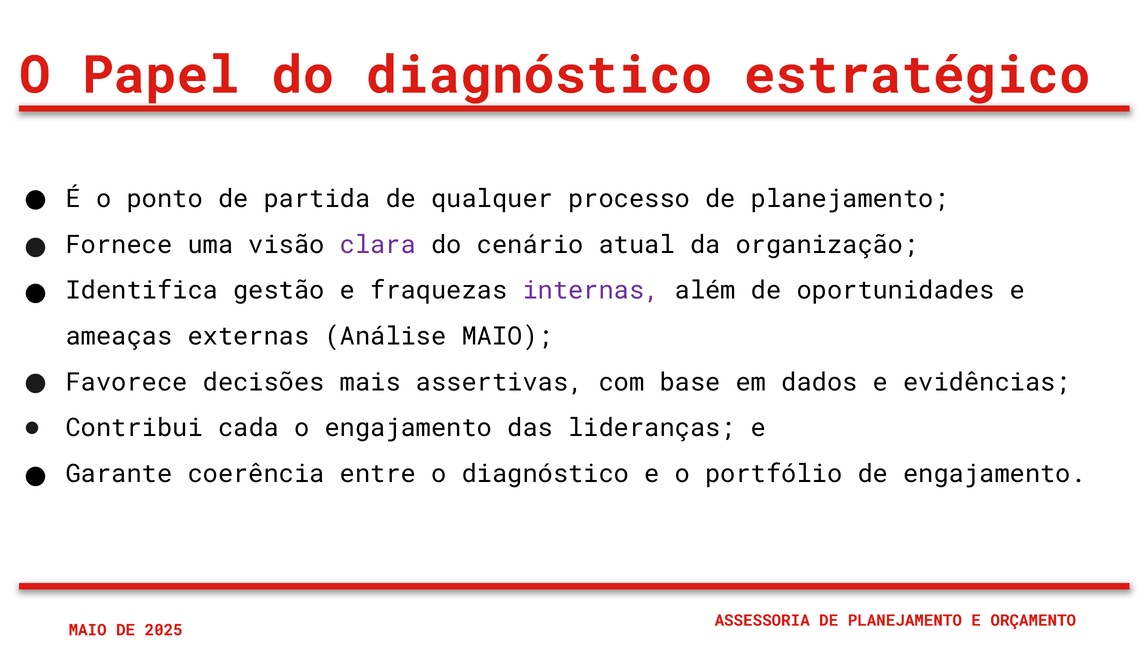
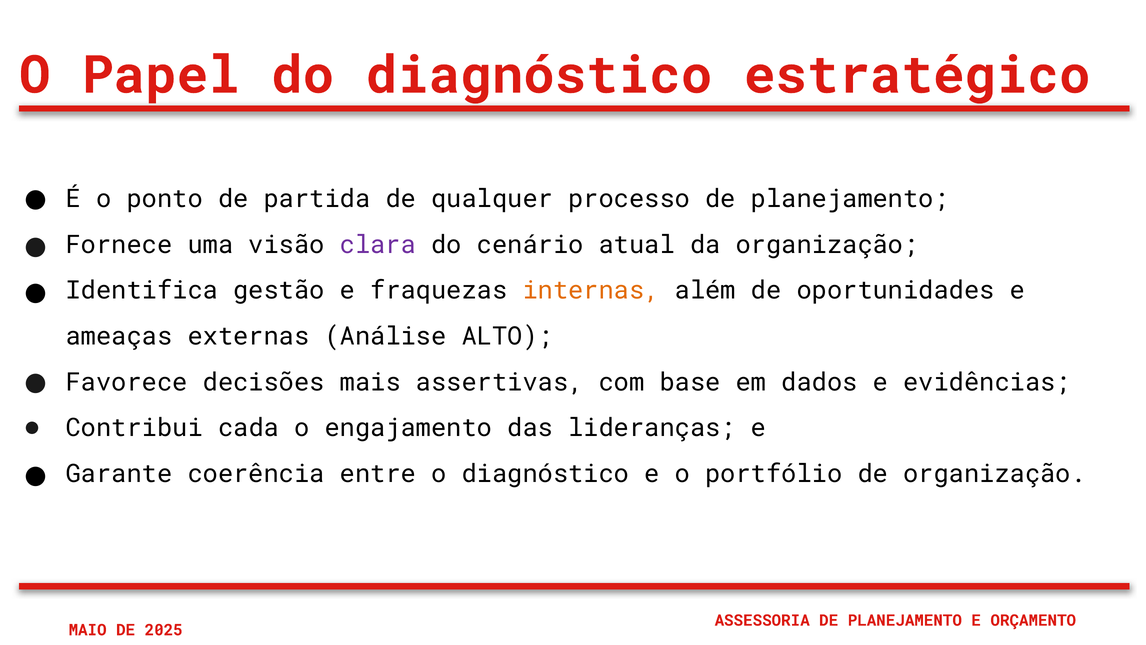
internas colour: purple -> orange (591, 290)
Análise MAIO: MAIO -> ALTO (507, 336)
de engajamento: engajamento -> organização (995, 474)
